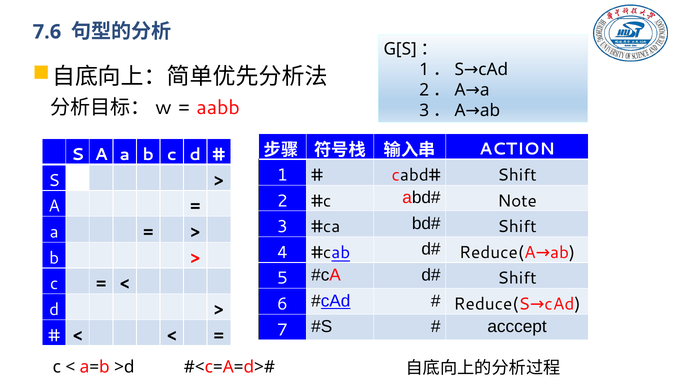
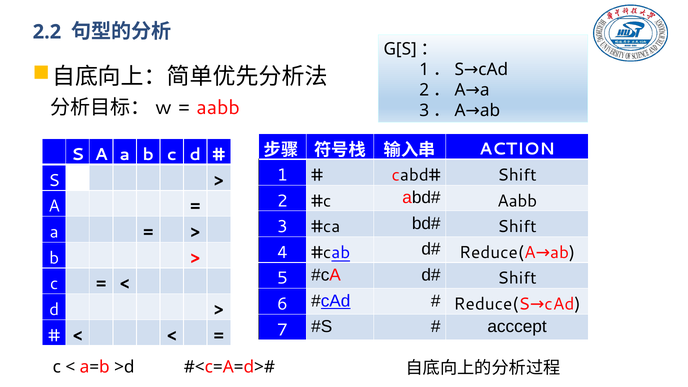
7.6: 7.6 -> 2.2 (47, 32)
Note: Note -> Aabb (517, 201)
